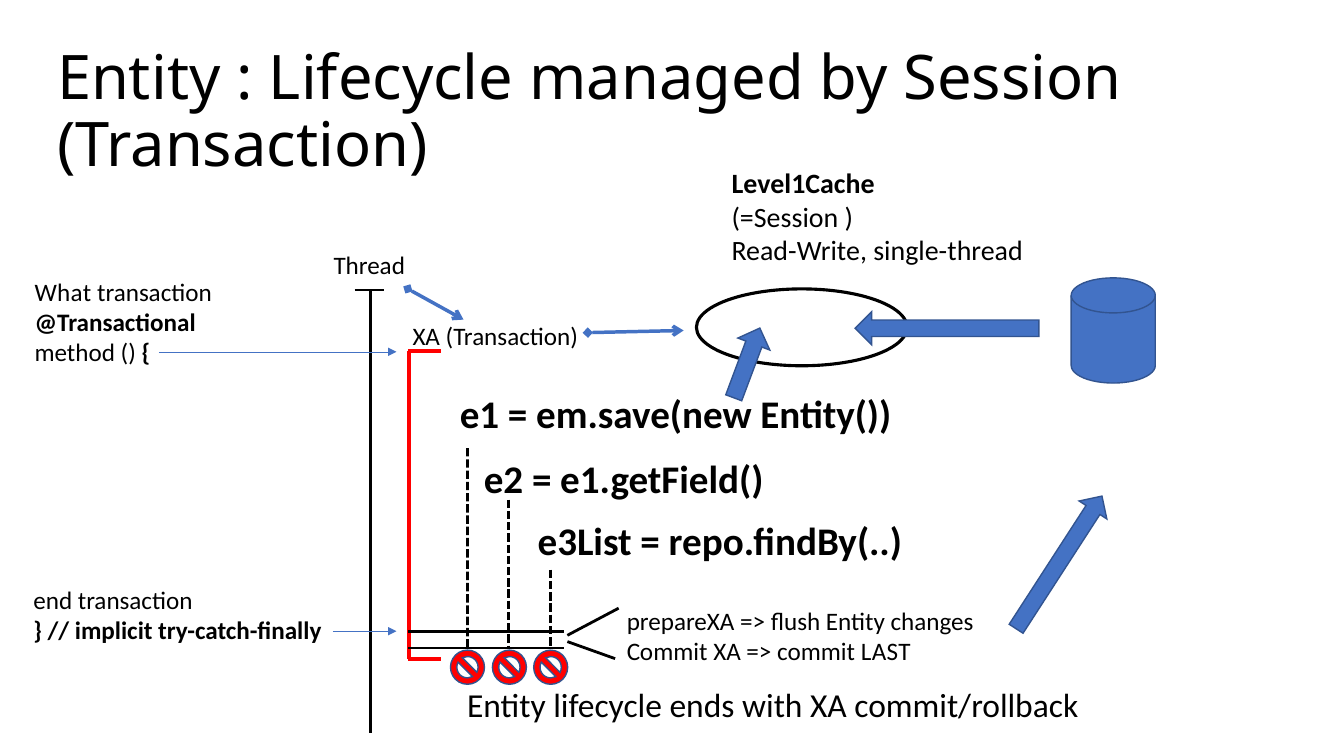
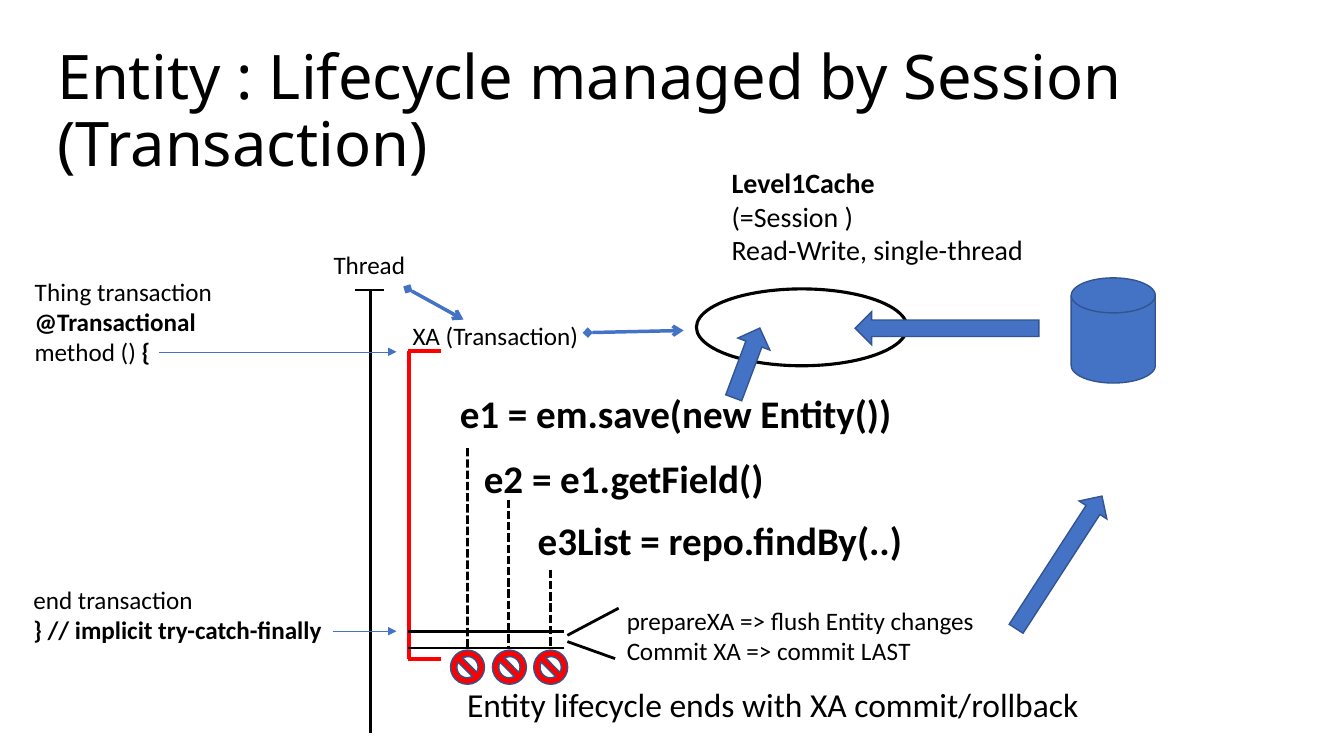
What: What -> Thing (63, 293)
